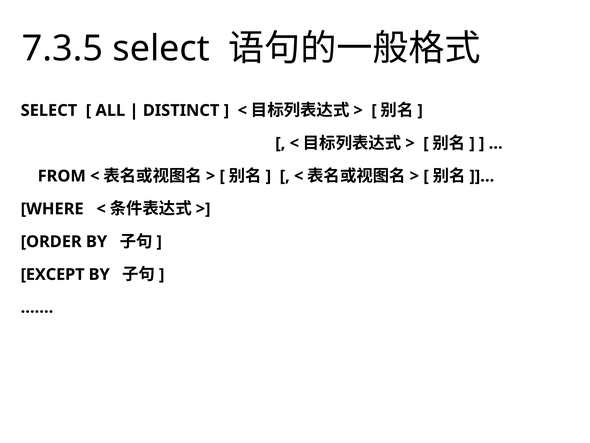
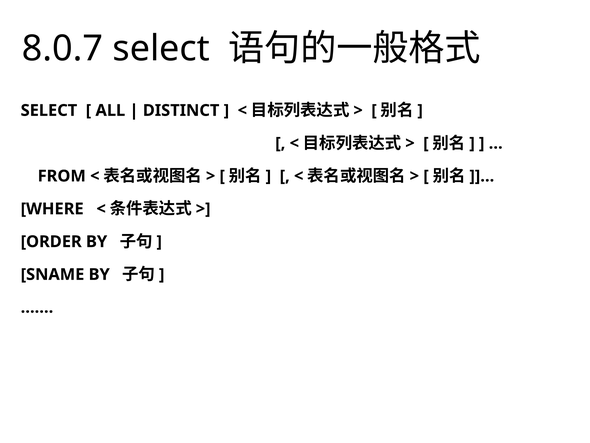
7.3.5: 7.3.5 -> 8.0.7 (63, 49)
EXCEPT: EXCEPT -> SNAME (53, 274)
